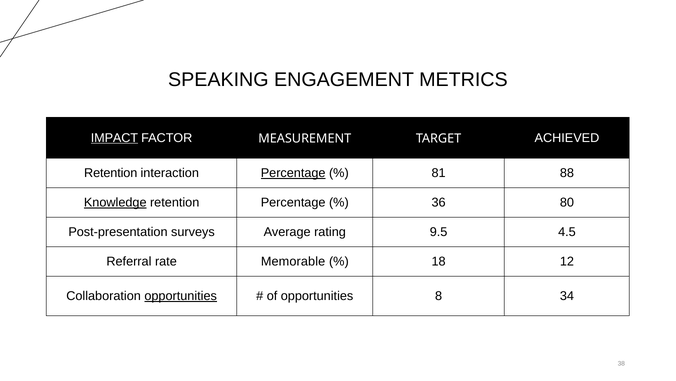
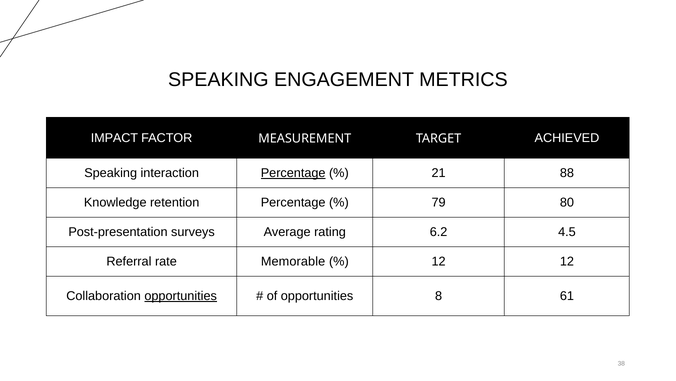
IMPACT underline: present -> none (114, 138)
Retention: Retention -> Speaking (111, 173)
81: 81 -> 21 (439, 173)
Knowledge underline: present -> none (115, 202)
36: 36 -> 79 (439, 202)
9.5: 9.5 -> 6.2 (439, 232)
18: 18 -> 12 (439, 261)
34: 34 -> 61 (567, 296)
